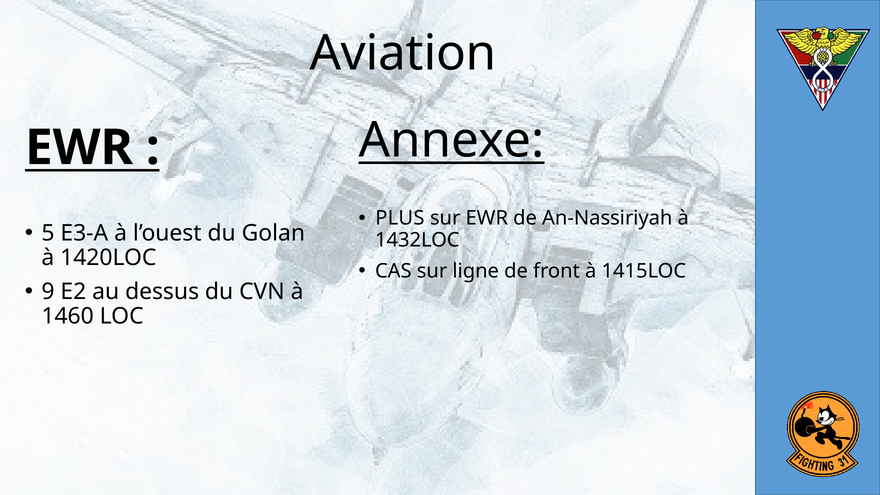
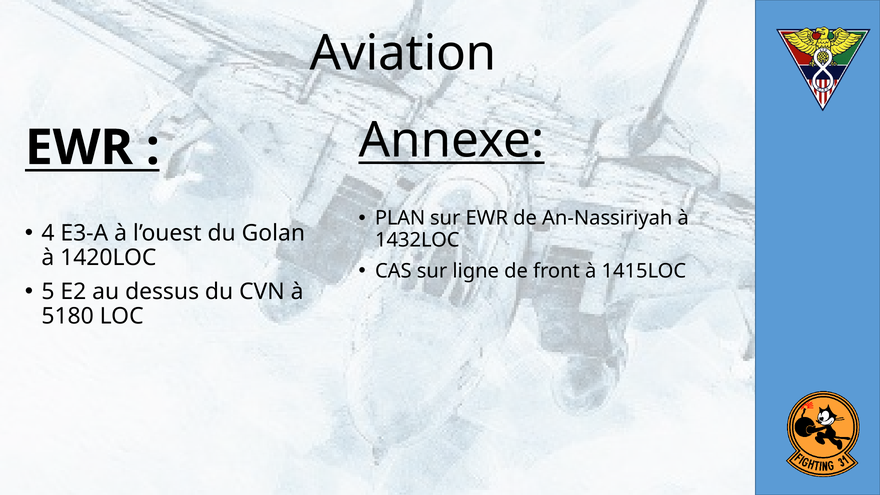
PLUS: PLUS -> PLAN (400, 218)
5: 5 -> 4 (48, 233)
9: 9 -> 5 (48, 292)
1460: 1460 -> 5180 (68, 316)
